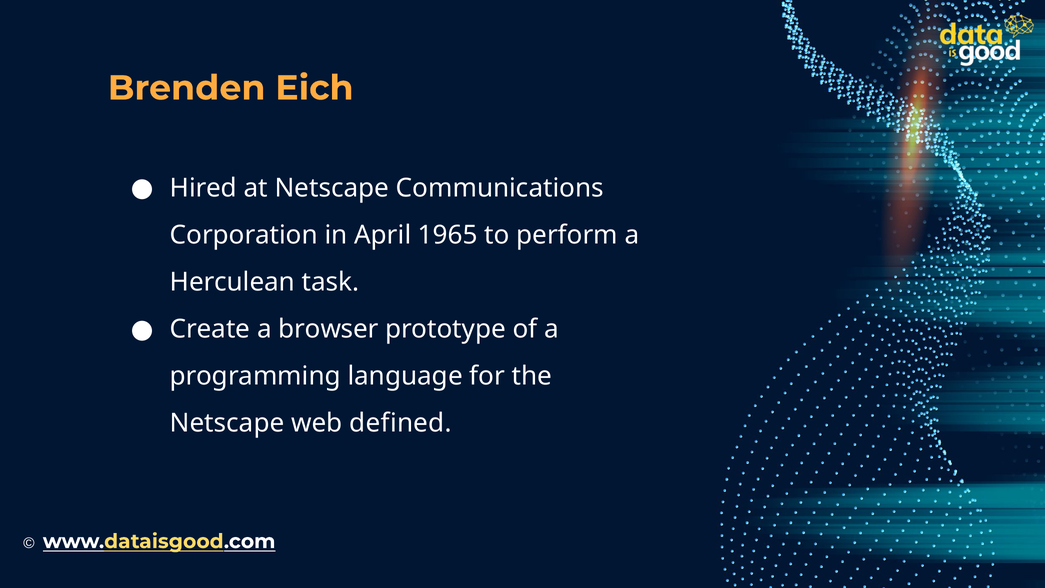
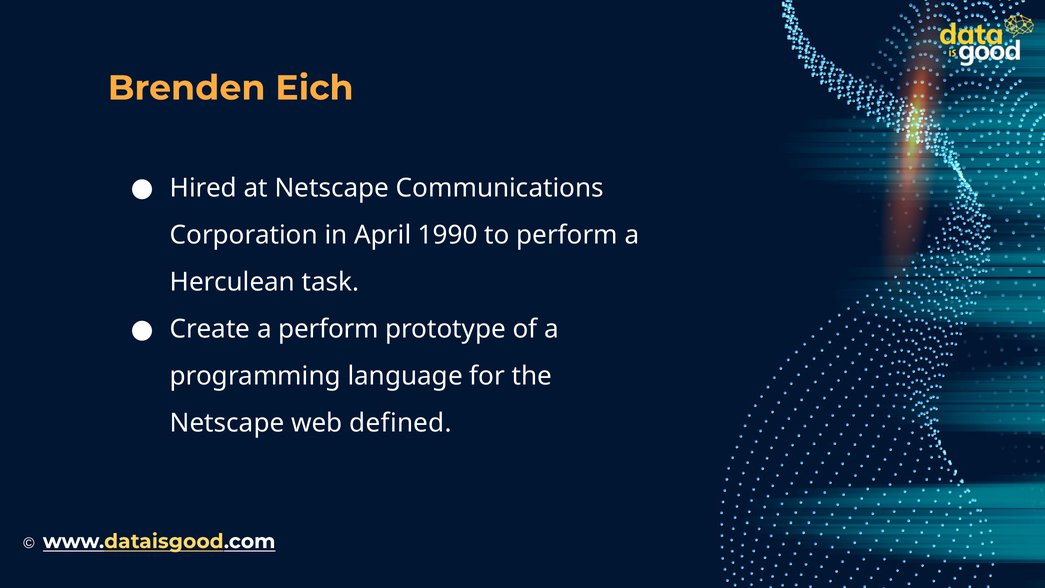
1965: 1965 -> 1990 (448, 235)
a browser: browser -> perform (328, 329)
